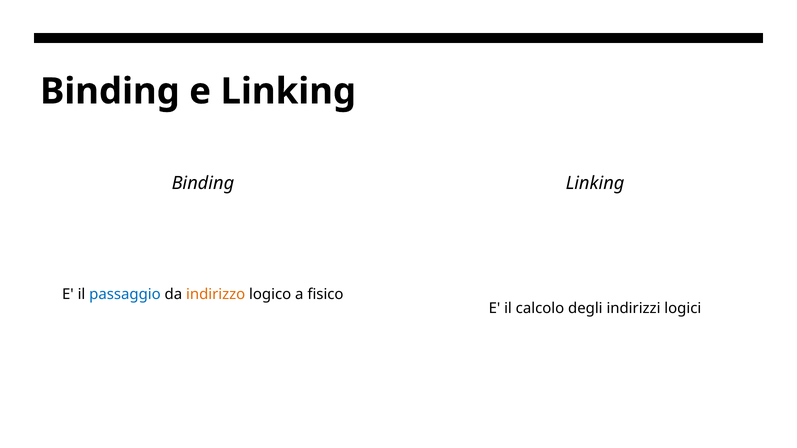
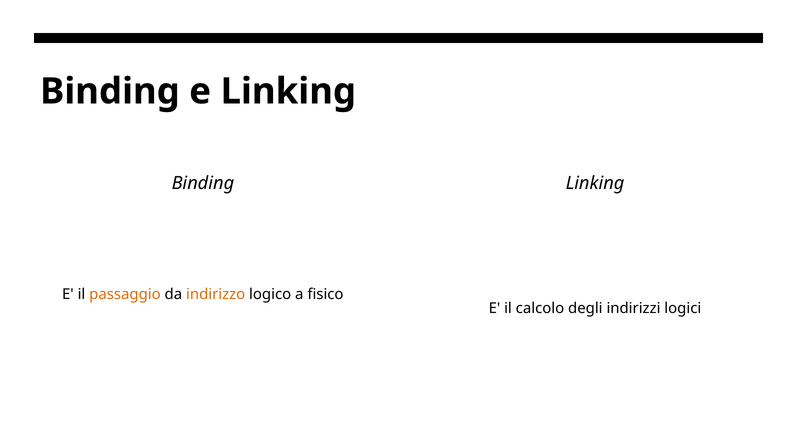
passaggio colour: blue -> orange (125, 295)
